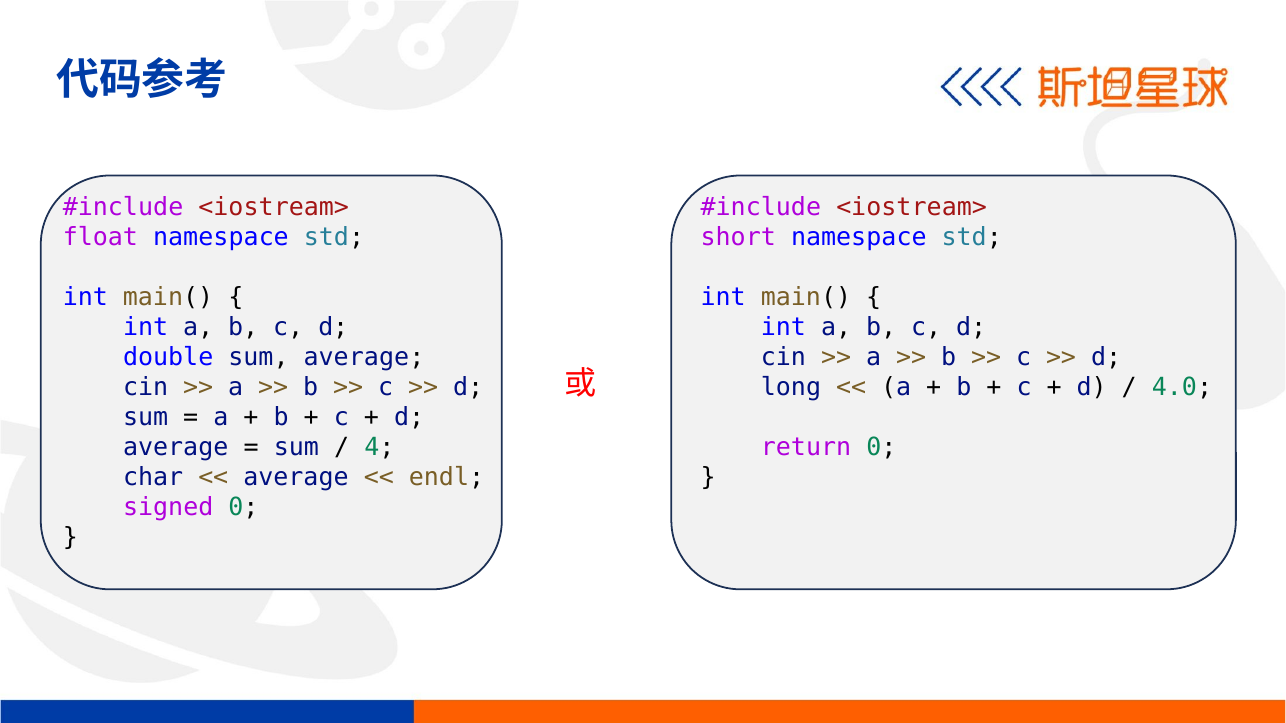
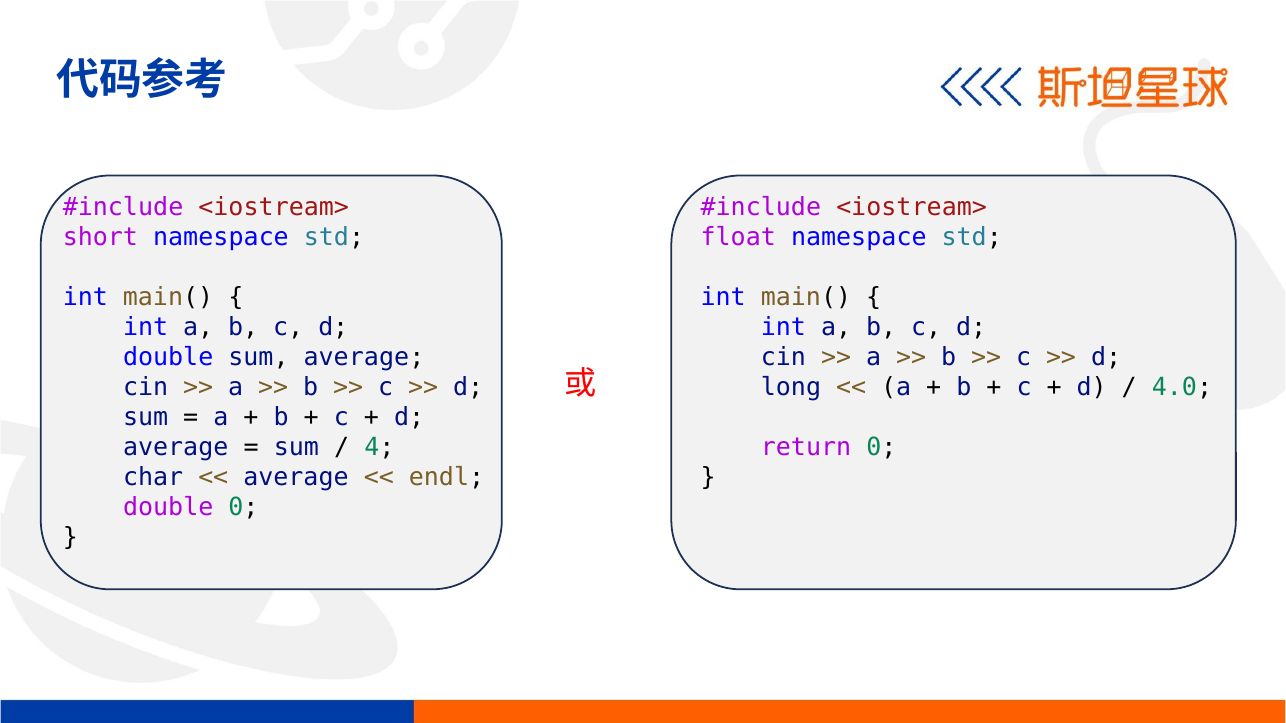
float: float -> short (100, 238)
short: short -> float (738, 238)
signed: signed -> double (168, 508)
